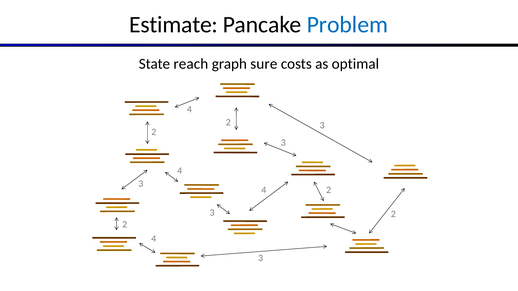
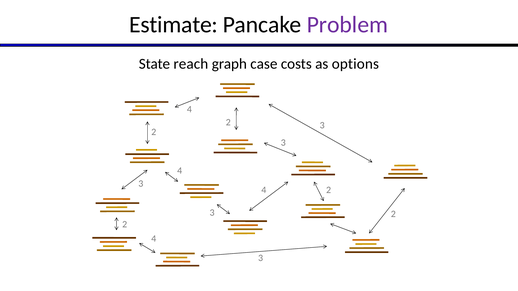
Problem colour: blue -> purple (347, 25)
sure: sure -> case (264, 64)
optimal: optimal -> options (355, 64)
